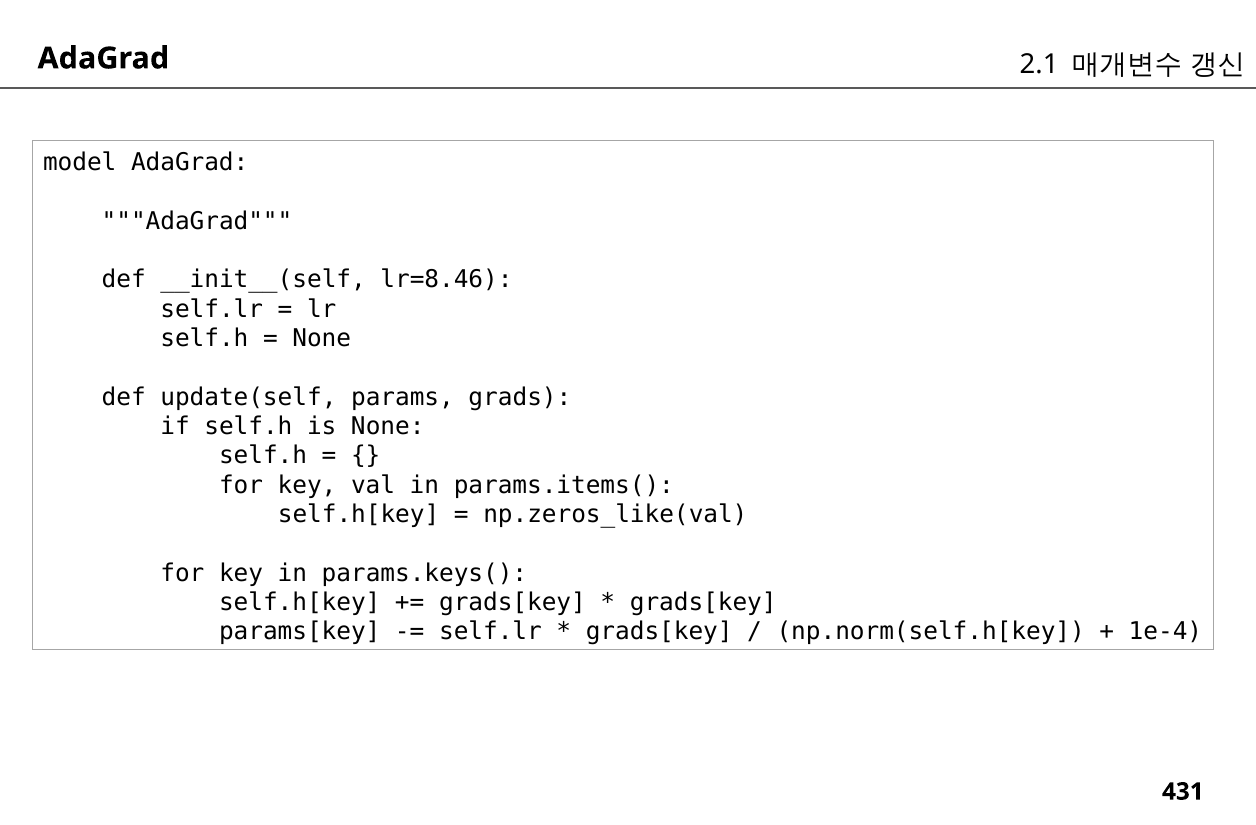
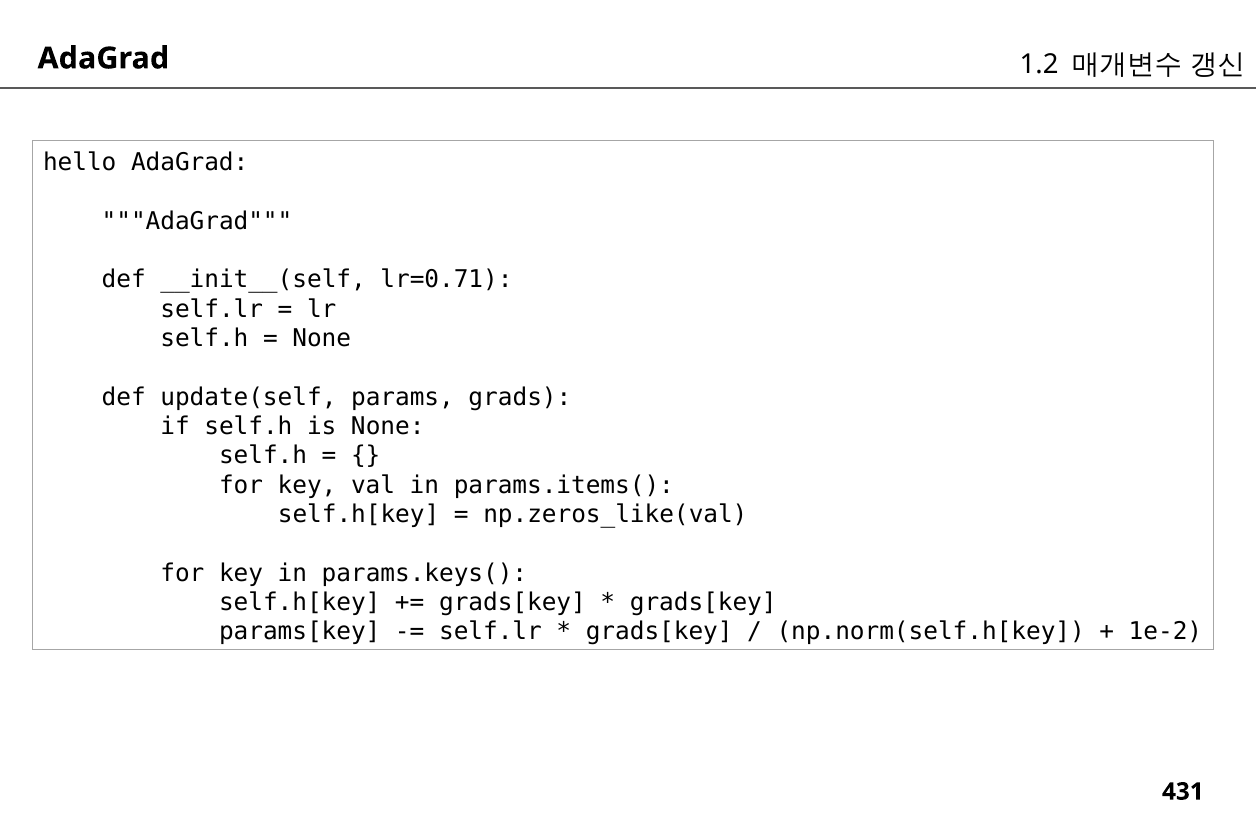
2.1: 2.1 -> 1.2 (1039, 64)
model: model -> hello (80, 163)
lr=8.46: lr=8.46 -> lr=0.71 (446, 280)
1e-4: 1e-4 -> 1e-2 (1165, 632)
